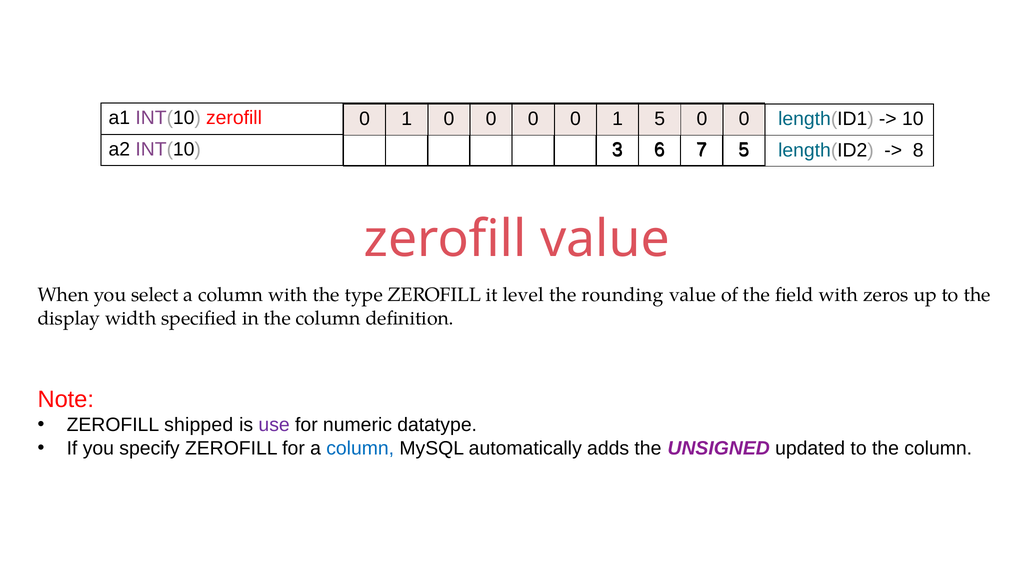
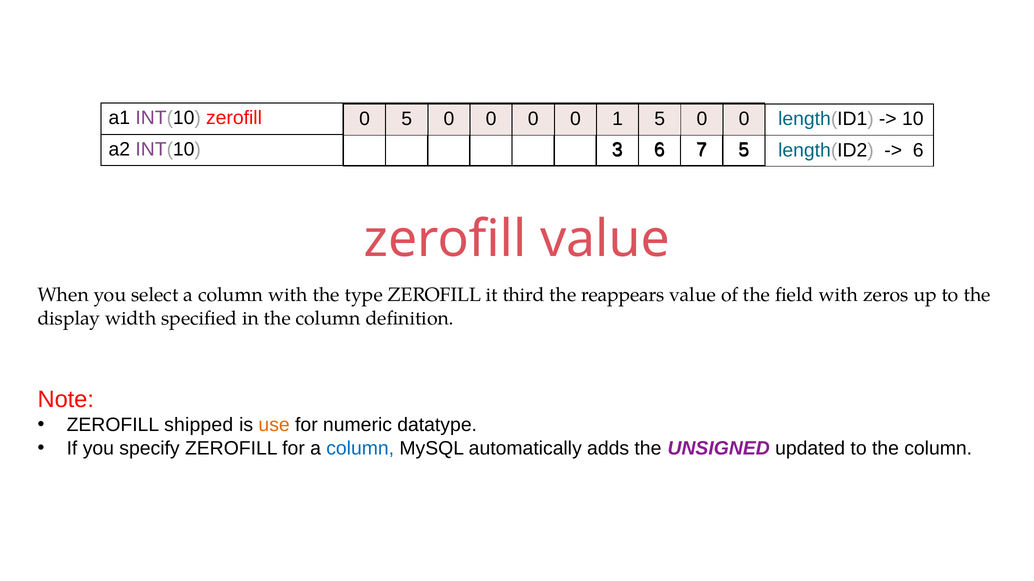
1: 1 -> 5 (407, 119)
8: 8 -> 6 (918, 150)
level: level -> third (524, 295)
rounding: rounding -> reappears (623, 295)
use colour: purple -> orange (274, 425)
